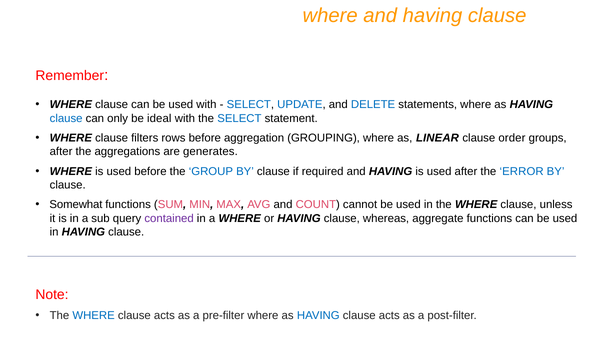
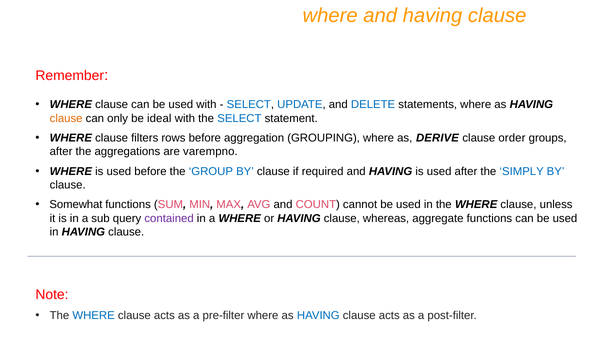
clause colour: blue -> orange (66, 119)
LINEAR: LINEAR -> DERIVE (437, 138)
generates: generates -> varempno (210, 152)
ERROR: ERROR -> SIMPLY (522, 172)
